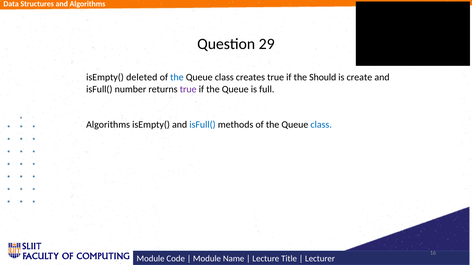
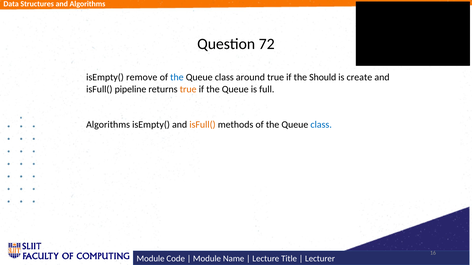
29: 29 -> 72 (267, 44)
deleted: deleted -> remove (142, 78)
creates: creates -> around (250, 78)
number: number -> pipeline (131, 89)
true colour: purple -> orange (188, 89)
isFull( colour: blue -> orange (202, 125)
